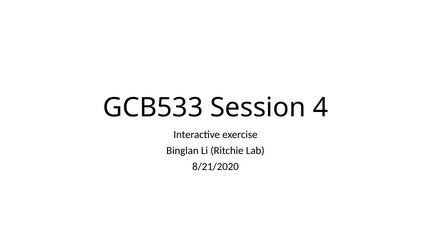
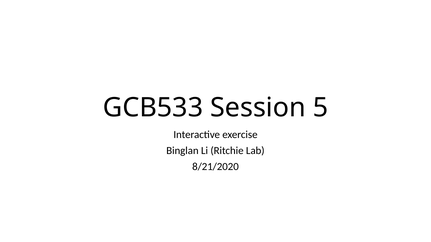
4: 4 -> 5 (320, 108)
